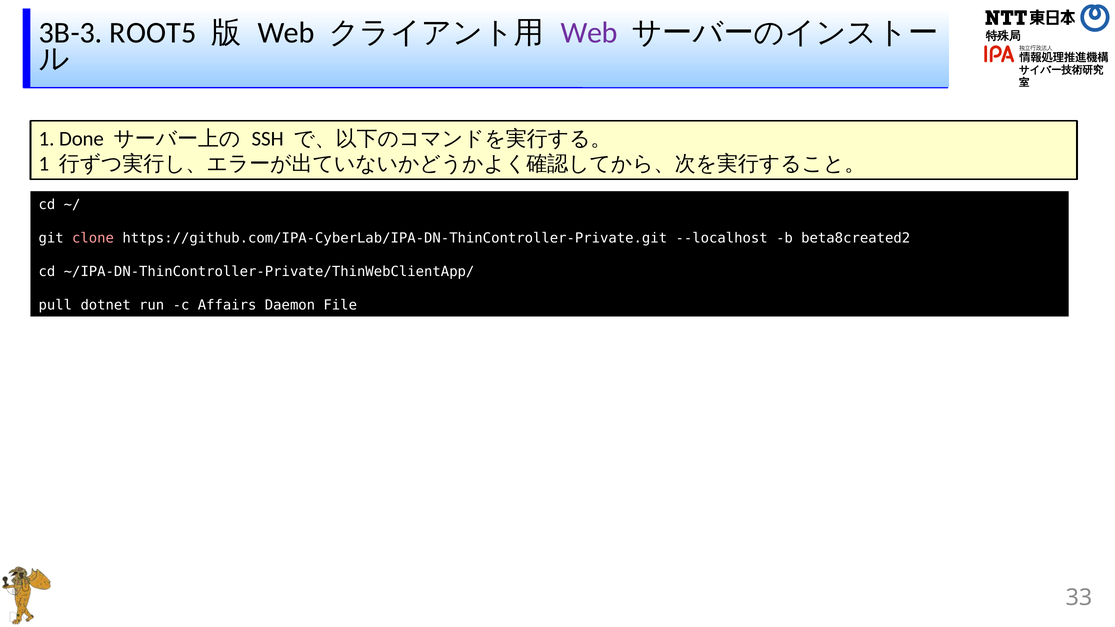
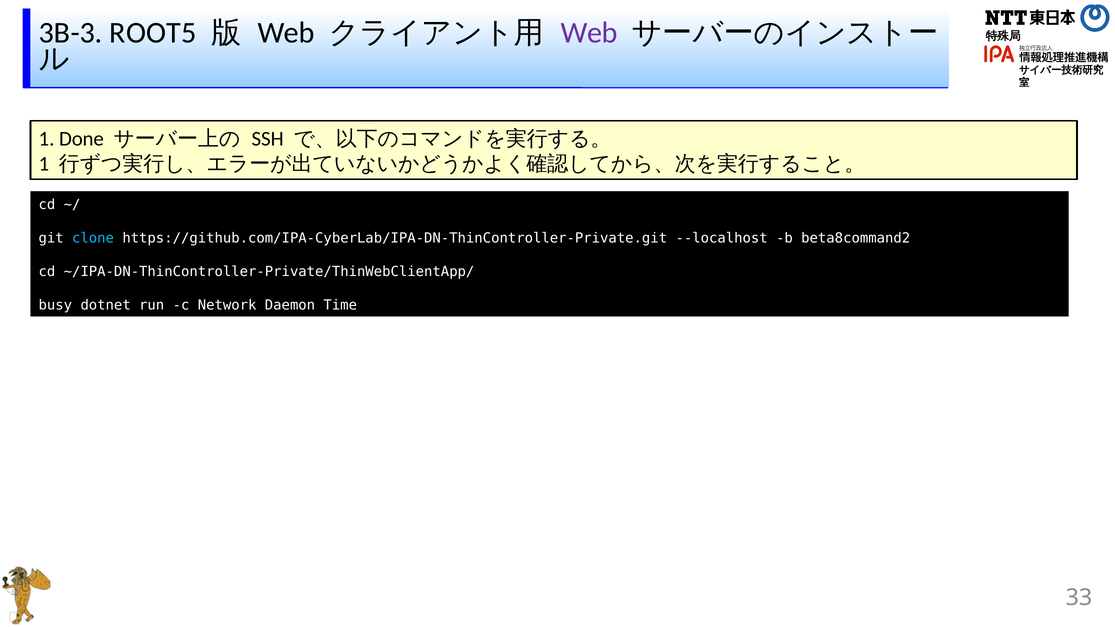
clone colour: pink -> light blue (93, 238)
beta8created2: beta8created2 -> beta8command2 (856, 238)
pull: pull -> busy (55, 305)
Affairs: Affairs -> Network (227, 305)
File: File -> Time (340, 305)
